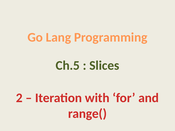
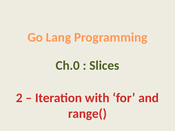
Ch.5: Ch.5 -> Ch.0 (68, 66)
